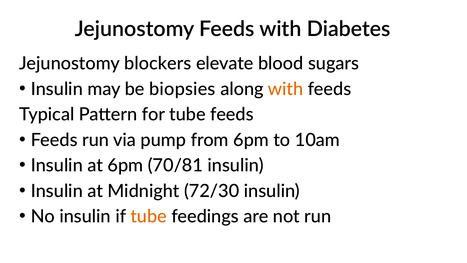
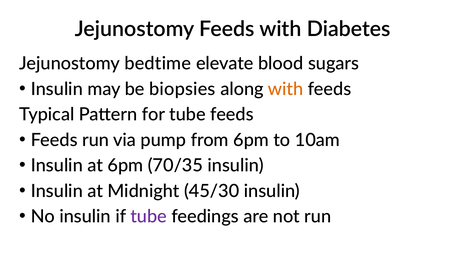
blockers: blockers -> bedtime (158, 64)
70/81: 70/81 -> 70/35 (175, 165)
72/30: 72/30 -> 45/30 (212, 191)
tube colour: orange -> purple (149, 216)
